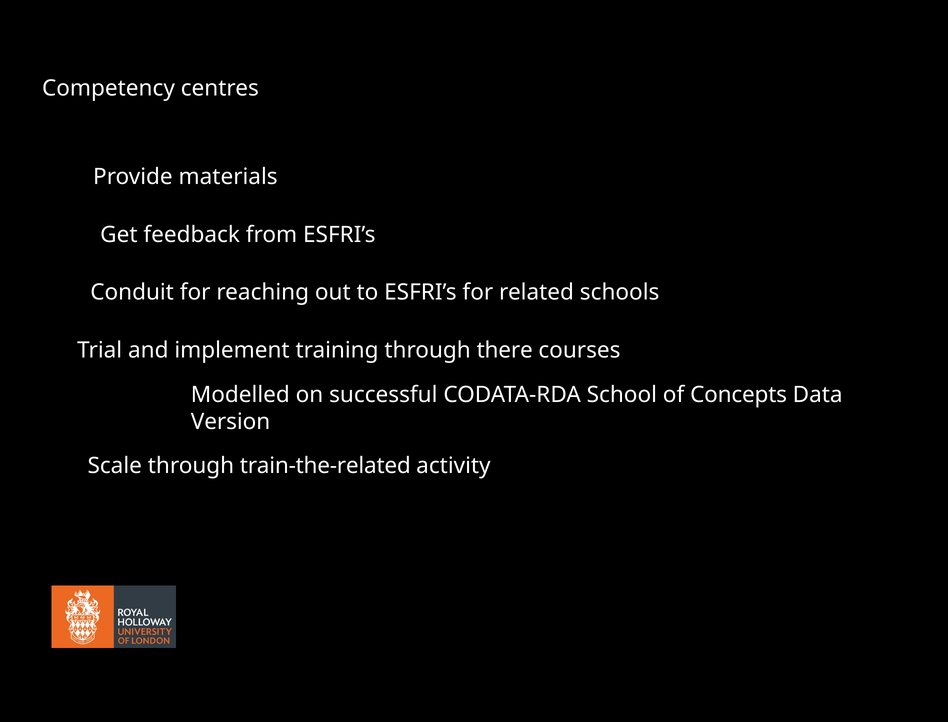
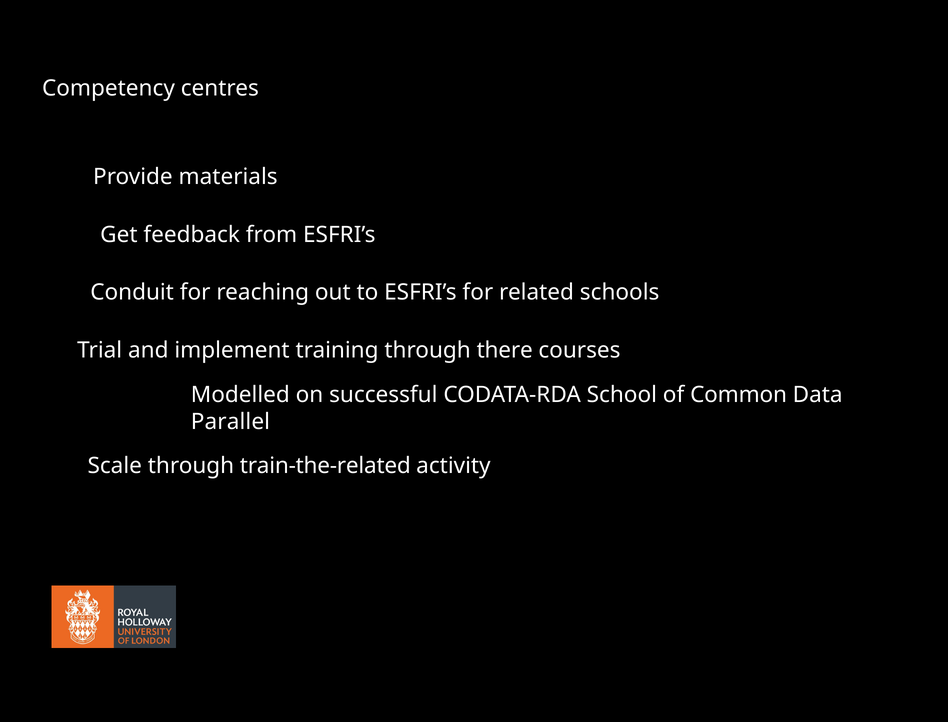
Concepts: Concepts -> Common (739, 395)
Version: Version -> Parallel (230, 422)
